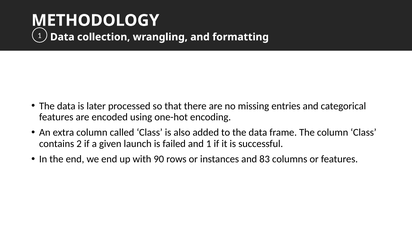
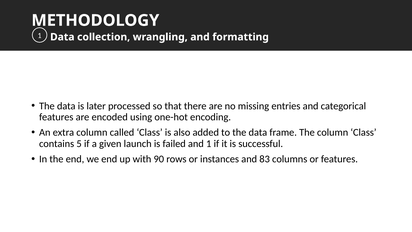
2: 2 -> 5 (79, 143)
